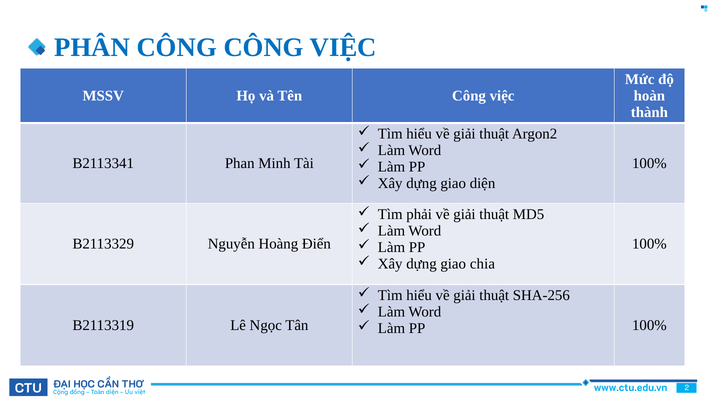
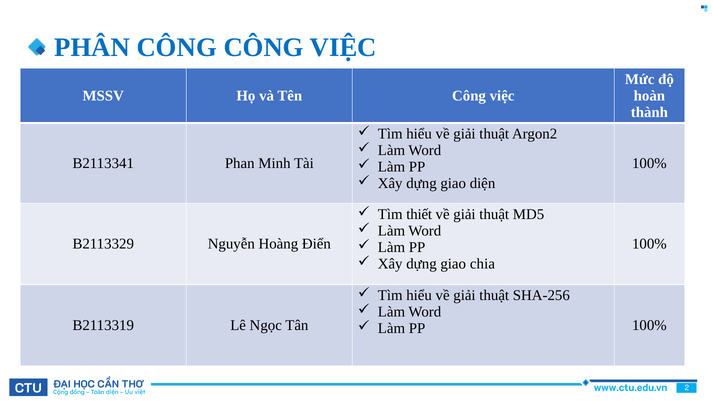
phải: phải -> thiết (419, 215)
